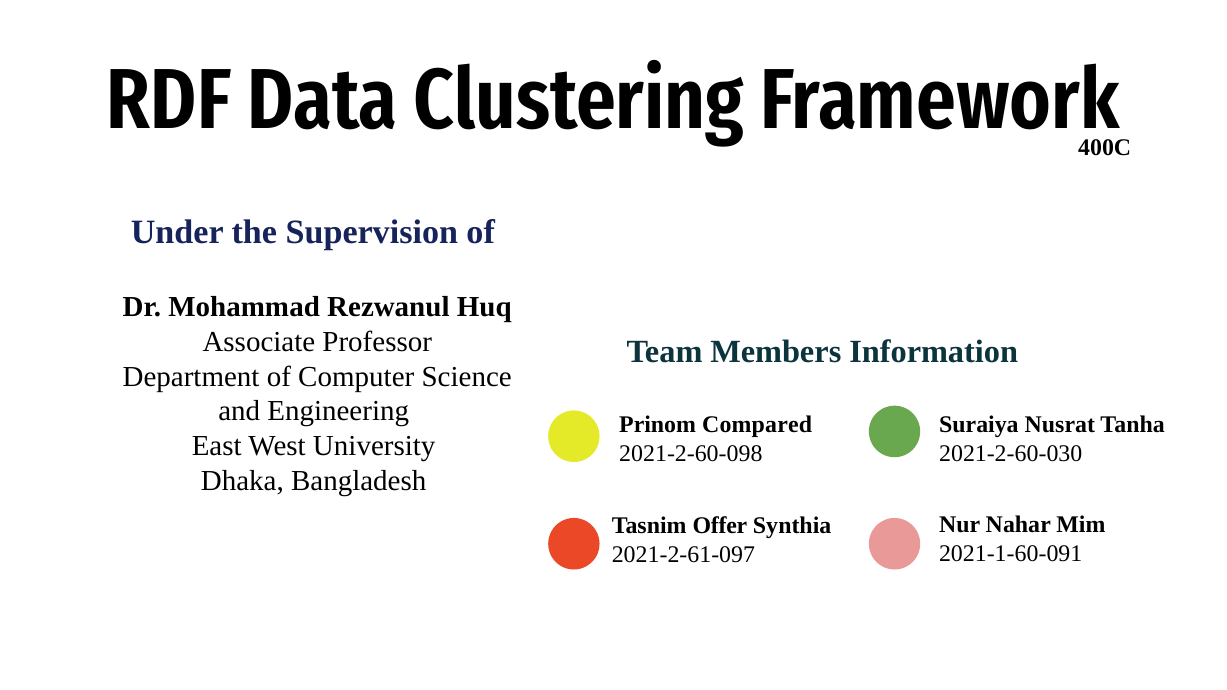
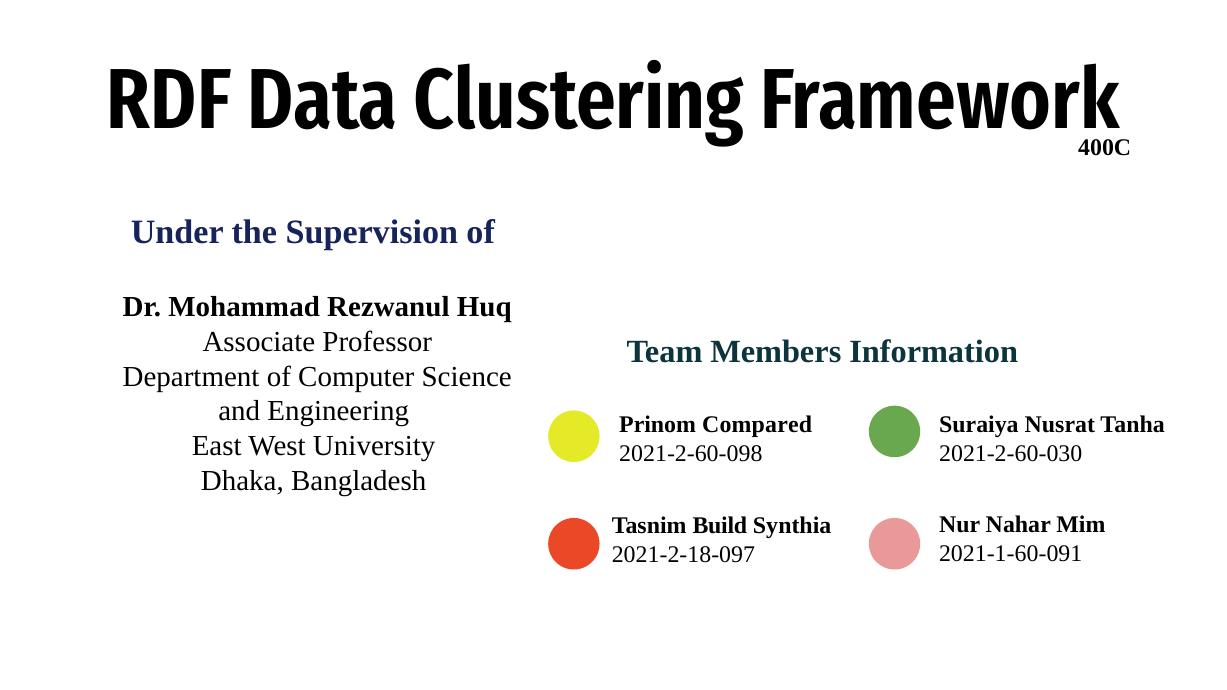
Offer: Offer -> Build (720, 526)
2021-2-61-097: 2021-2-61-097 -> 2021-2-18-097 (683, 555)
